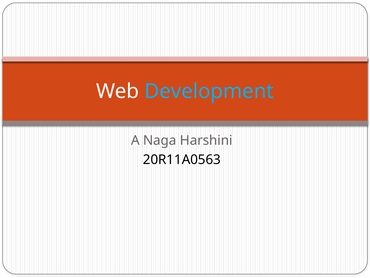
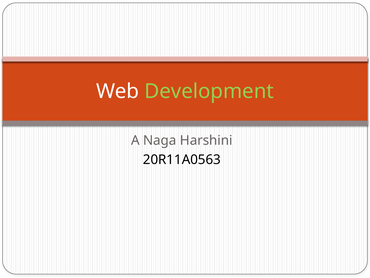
Development colour: light blue -> light green (209, 91)
